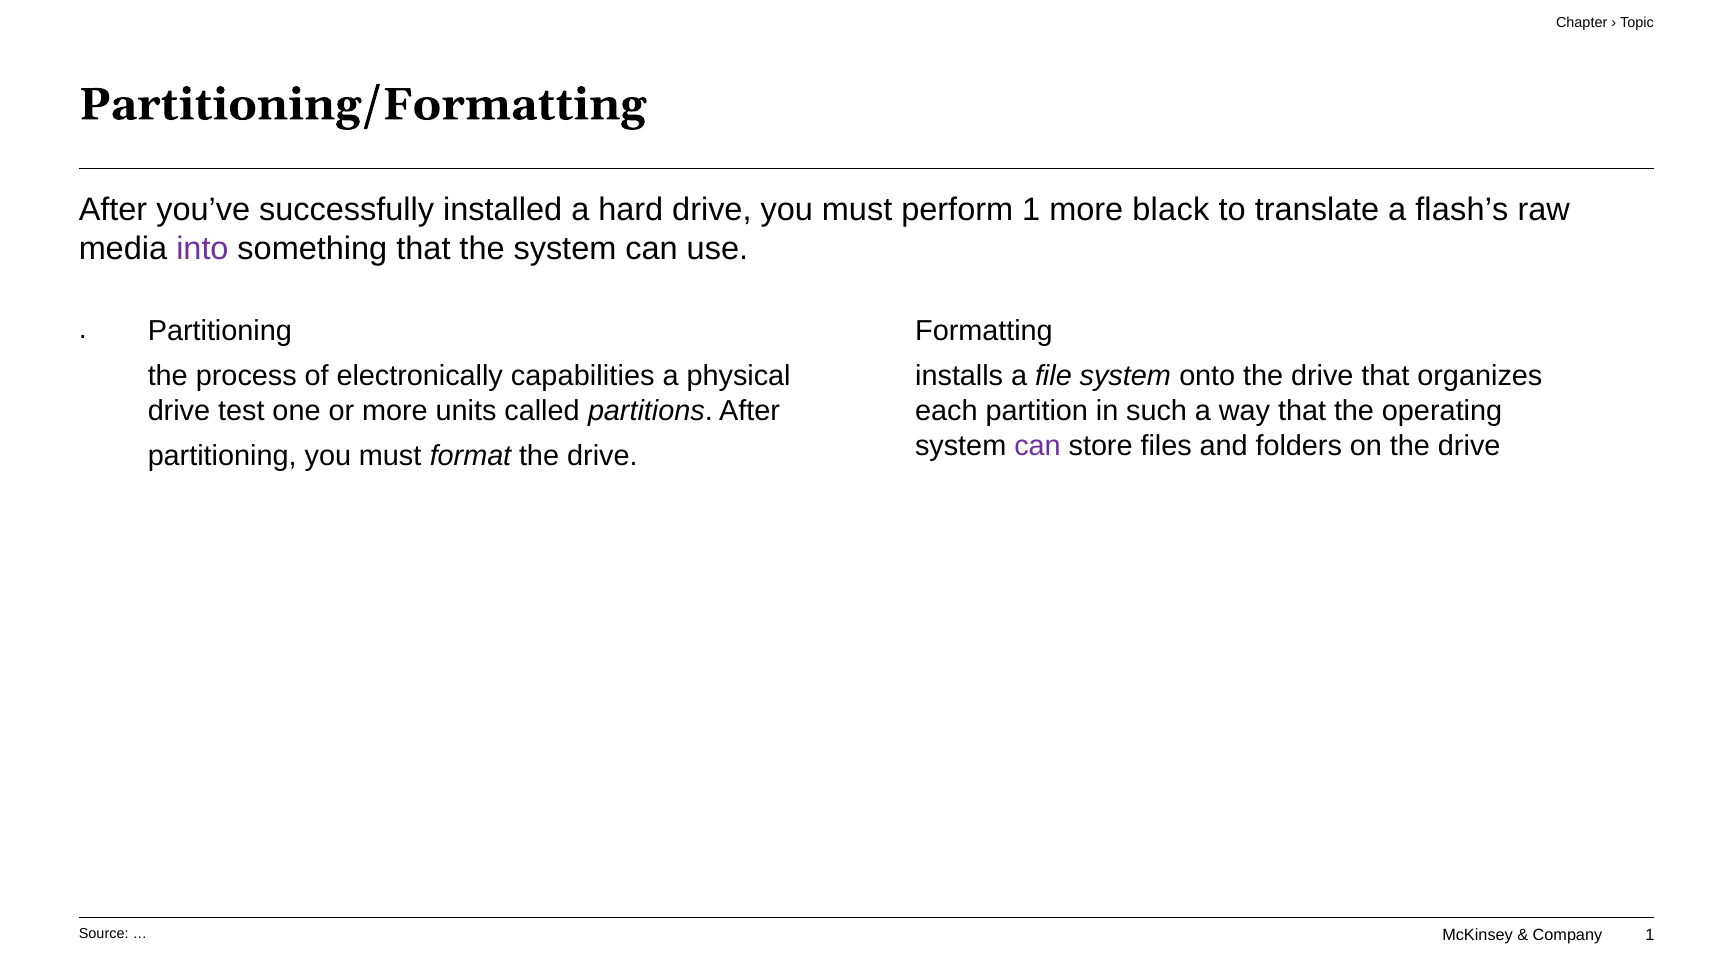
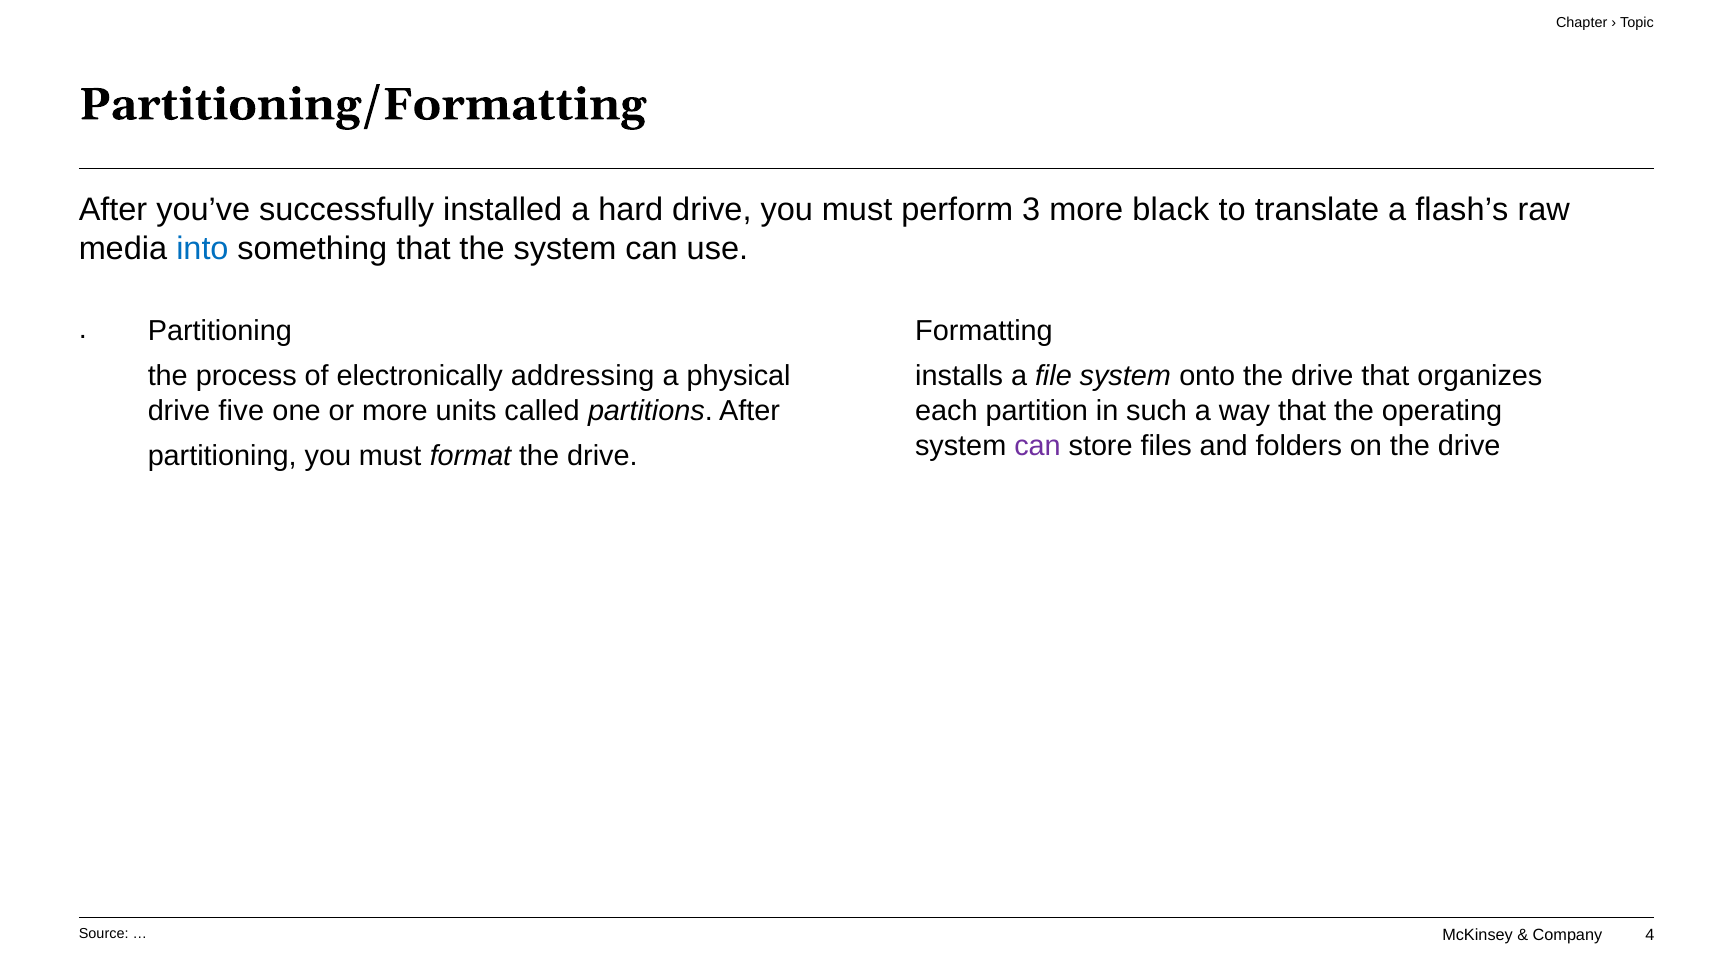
perform 1: 1 -> 3 (1031, 210)
into colour: purple -> blue (202, 249)
capabilities: capabilities -> addressing (583, 376)
test: test -> five (241, 411)
1: 1 -> 4 (1650, 935)
